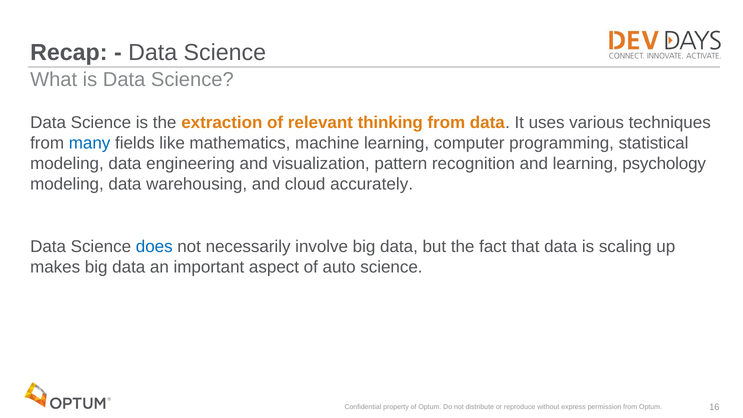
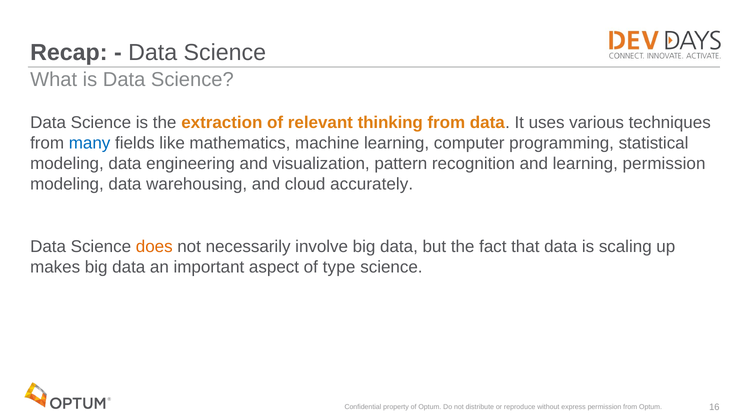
learning psychology: psychology -> permission (664, 164)
does colour: blue -> orange (154, 246)
auto: auto -> type (339, 267)
